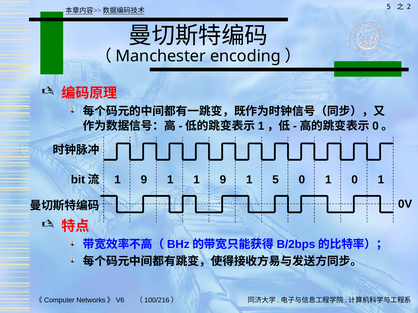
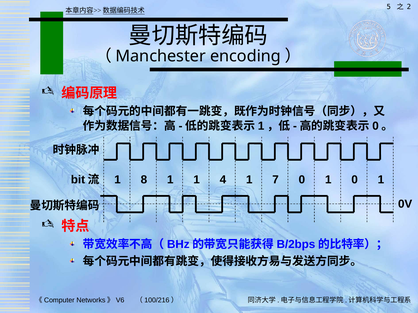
9: 9 -> 8 (144, 180)
1 1 9: 9 -> 4 (223, 180)
1 5: 5 -> 7 (276, 180)
